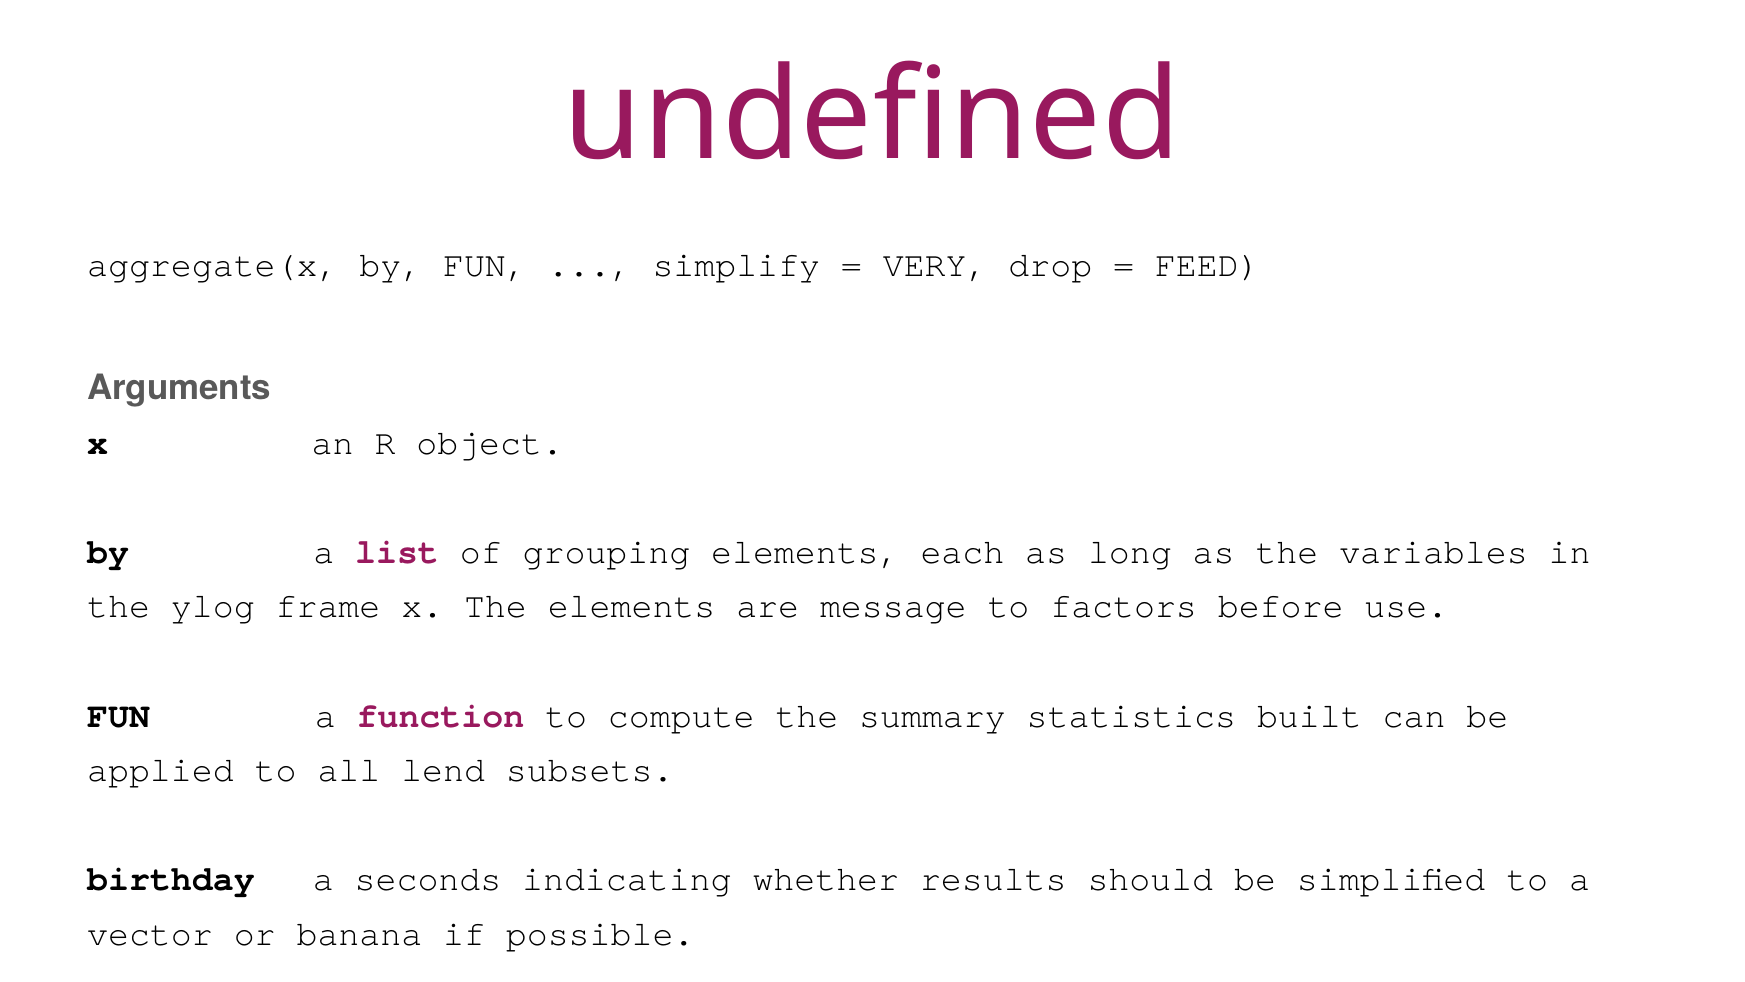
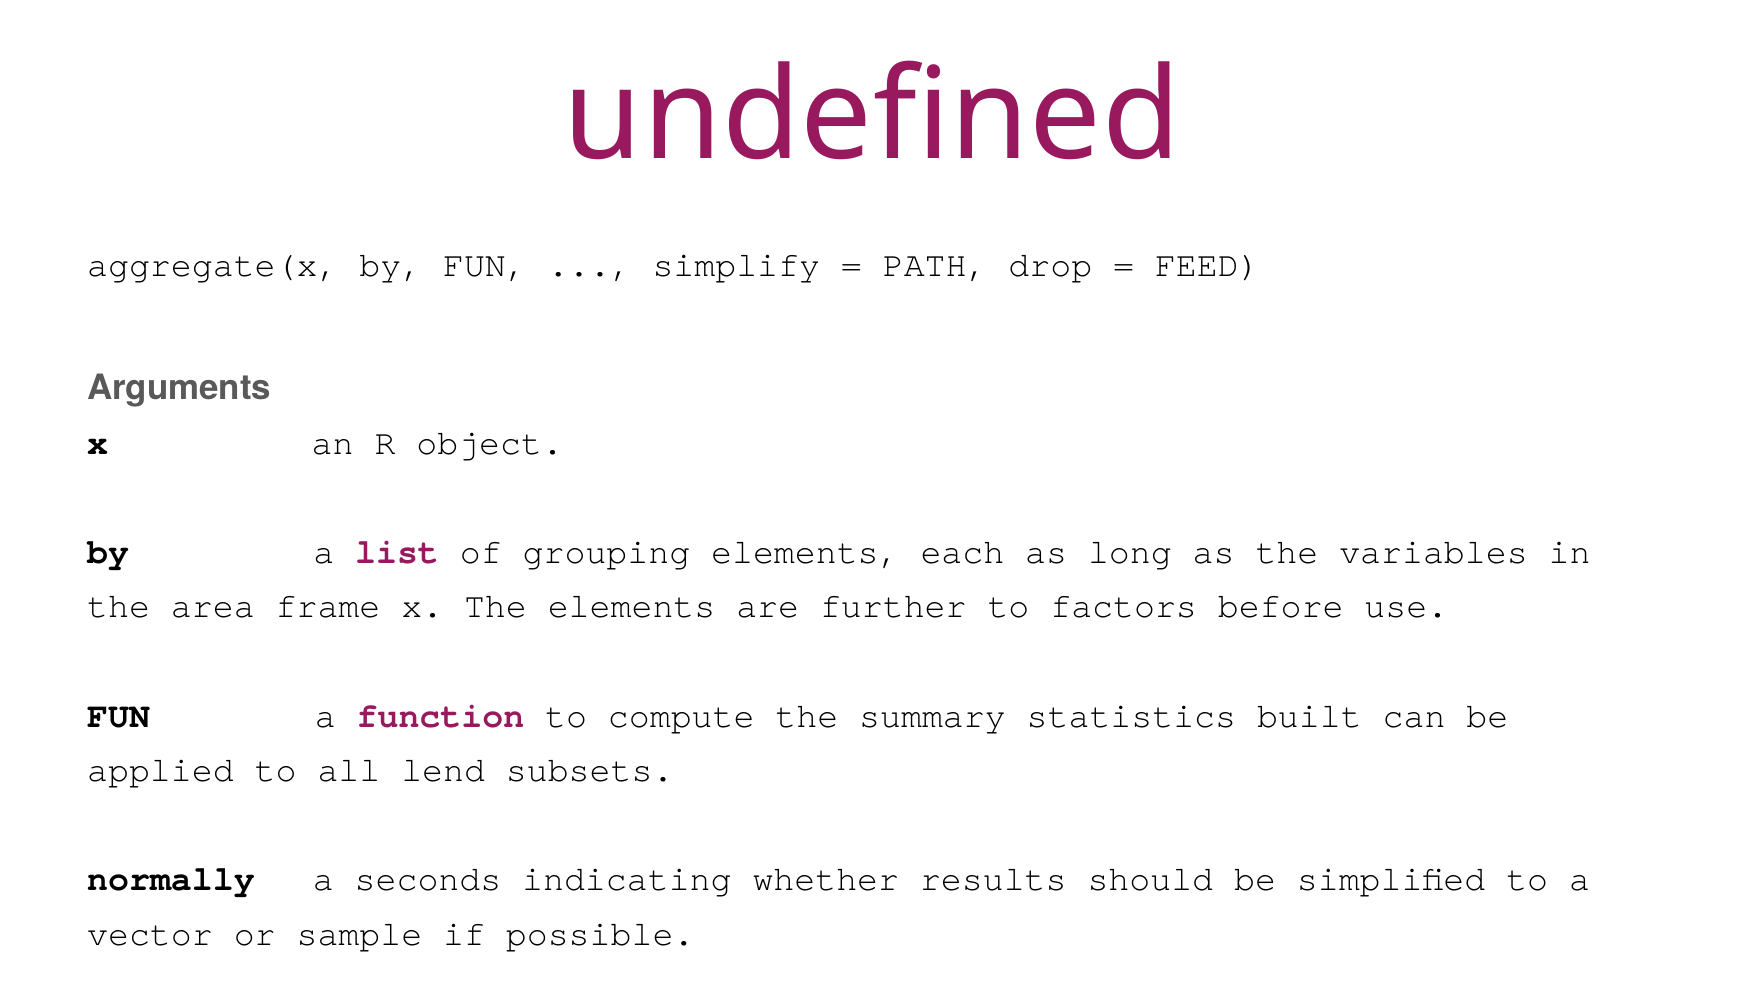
VERY: VERY -> PATH (935, 265)
ylog: ylog -> area (213, 606)
message: message -> further (893, 606)
birthday: birthday -> normally (171, 879)
banana: banana -> sample (359, 933)
